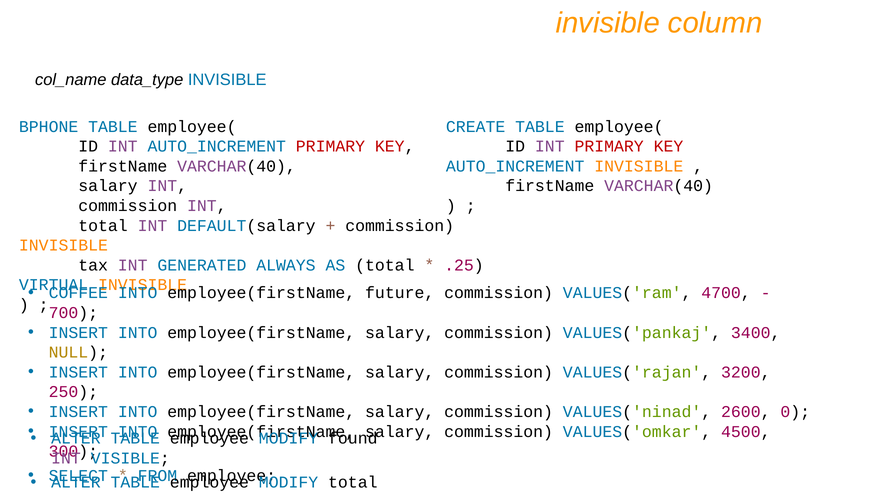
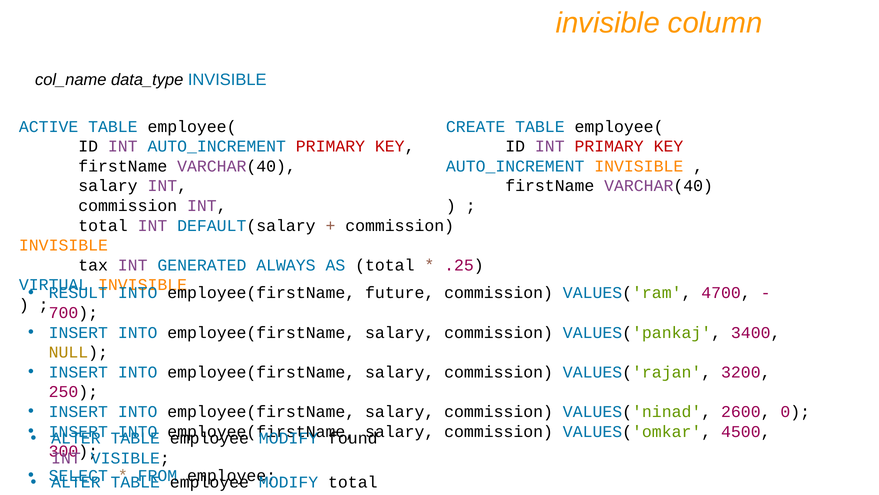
BPHONE: BPHONE -> ACTIVE (49, 126)
COFFEE: COFFEE -> RESULT (78, 293)
